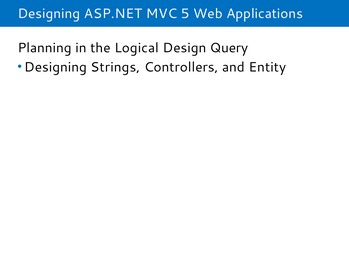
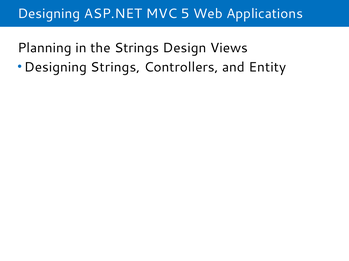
the Logical: Logical -> Strings (137, 48)
Query: Query -> Views (229, 48)
